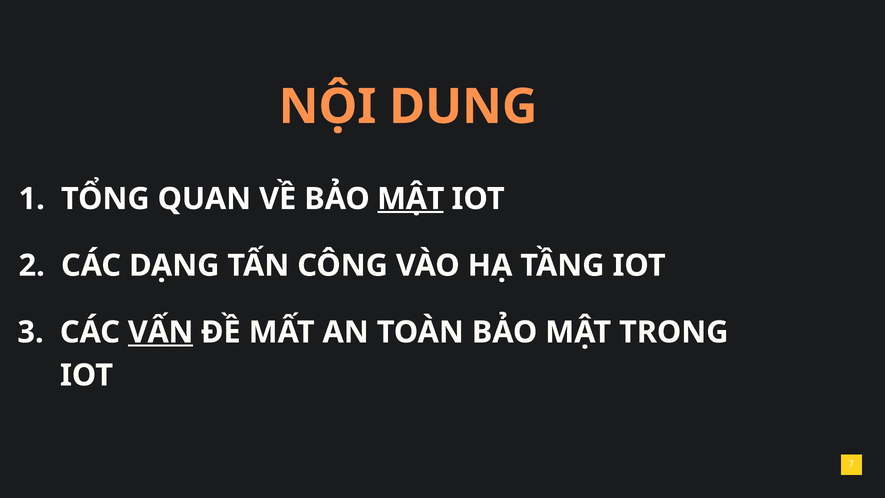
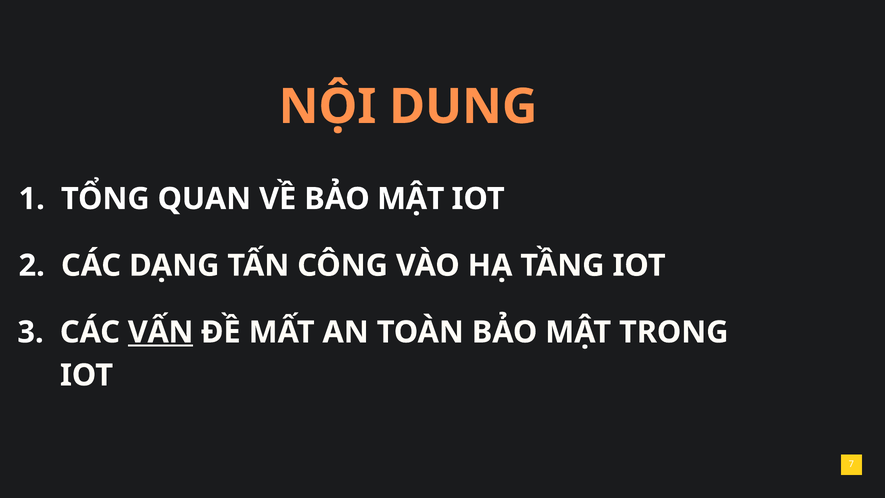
MẬT underline: present -> none (411, 199)
